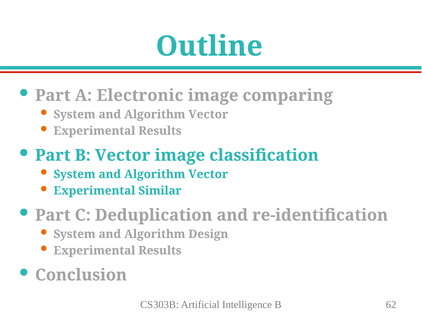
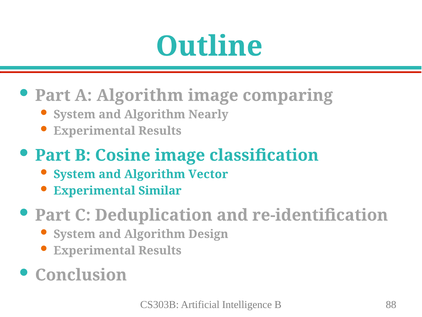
A Electronic: Electronic -> Algorithm (140, 95)
Vector: Vector -> Nearly (208, 114)
B Vector: Vector -> Cosine (123, 155)
62: 62 -> 88 (391, 304)
